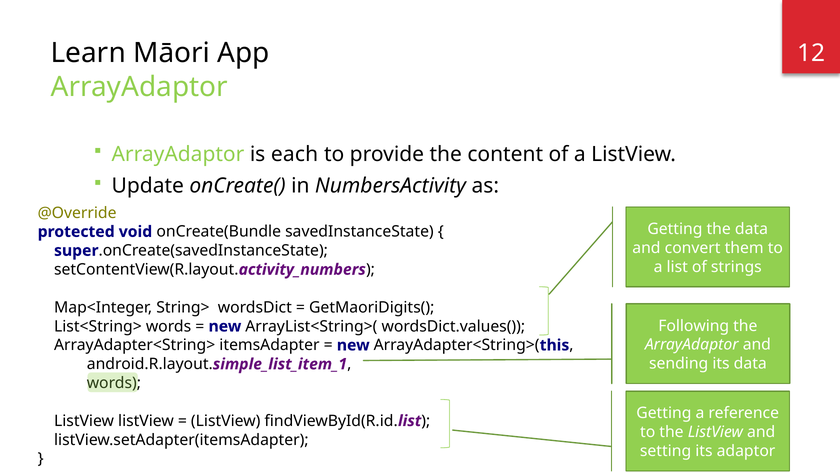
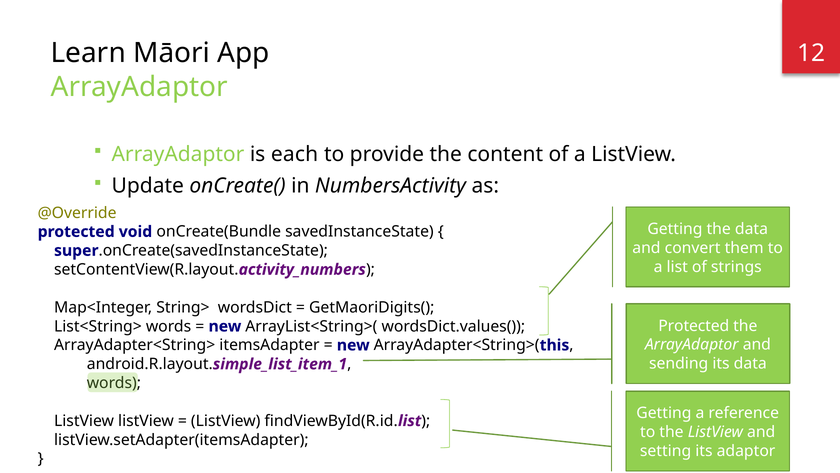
Following: Following -> Protected (694, 325)
